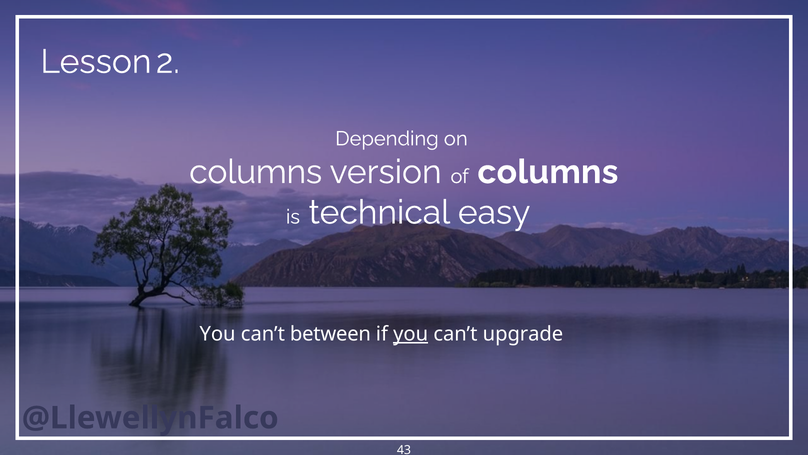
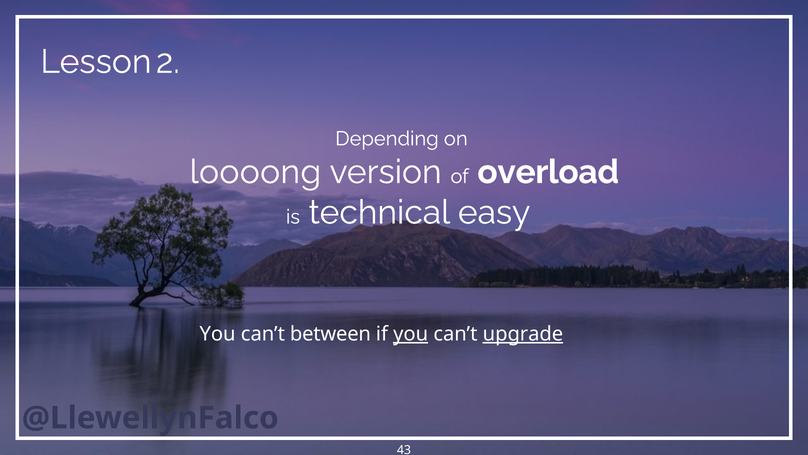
columns: columns -> loooong (255, 172)
of columns: columns -> overload (548, 172)
upgrade underline: none -> present (523, 334)
